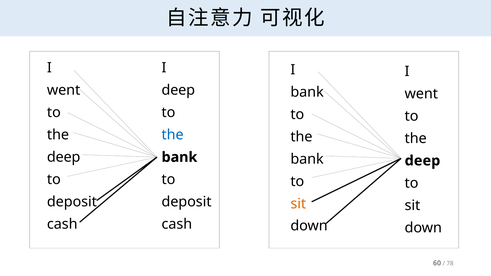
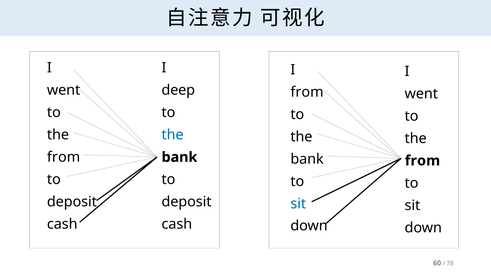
bank: bank -> from (307, 92)
deep: deep -> from (64, 157)
deep: deep -> from (422, 161)
sit colour: orange -> blue (298, 204)
